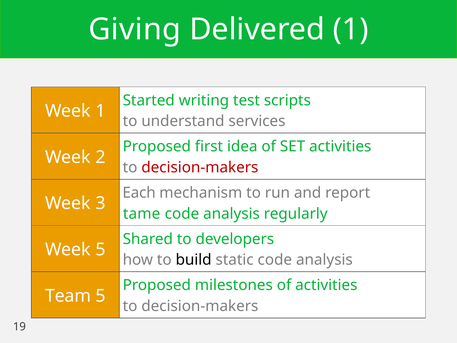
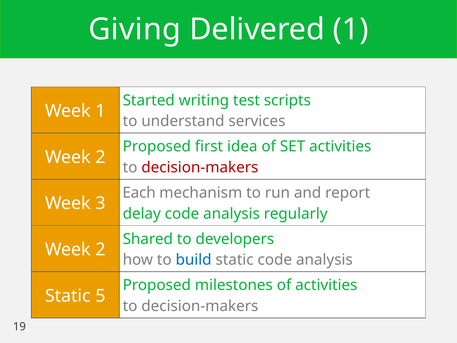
tame: tame -> delay (142, 213)
5: 5 -> 2 (100, 249)
build colour: black -> blue (194, 260)
Team: Team -> Static (68, 296)
